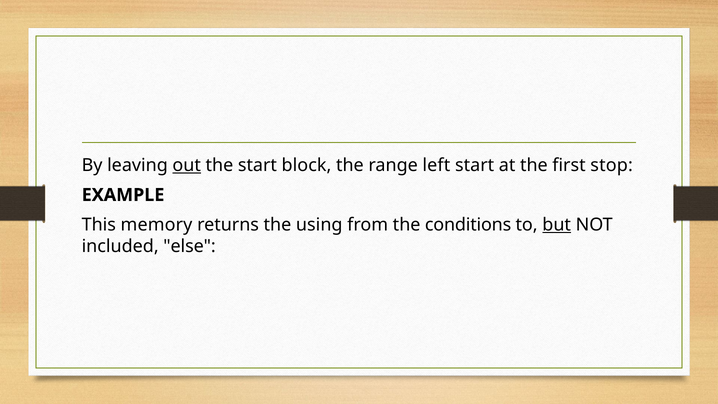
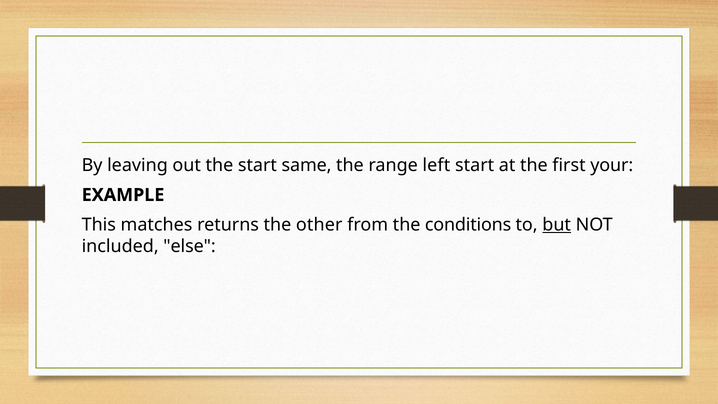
out underline: present -> none (187, 165)
block: block -> same (307, 165)
stop: stop -> your (612, 165)
memory: memory -> matches (157, 225)
using: using -> other (319, 225)
